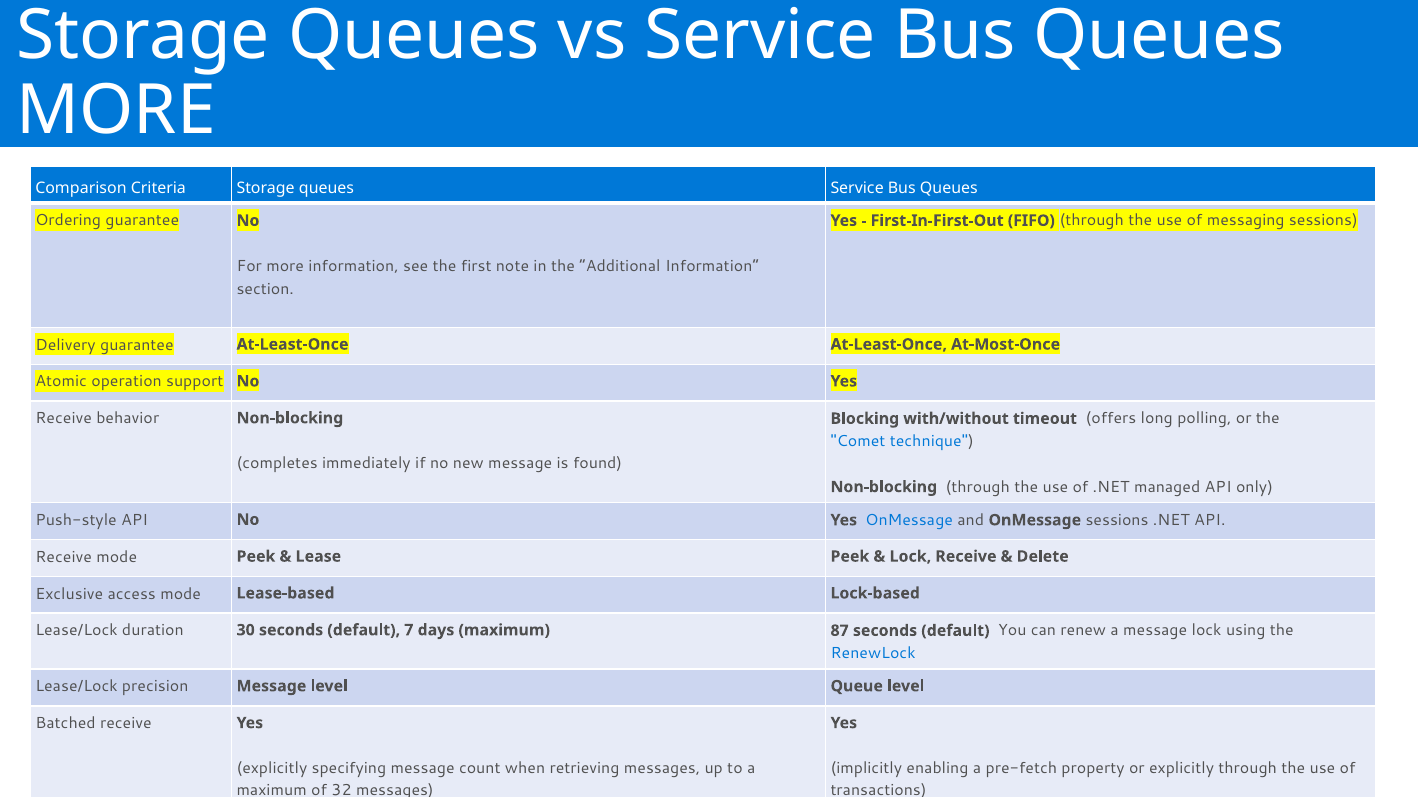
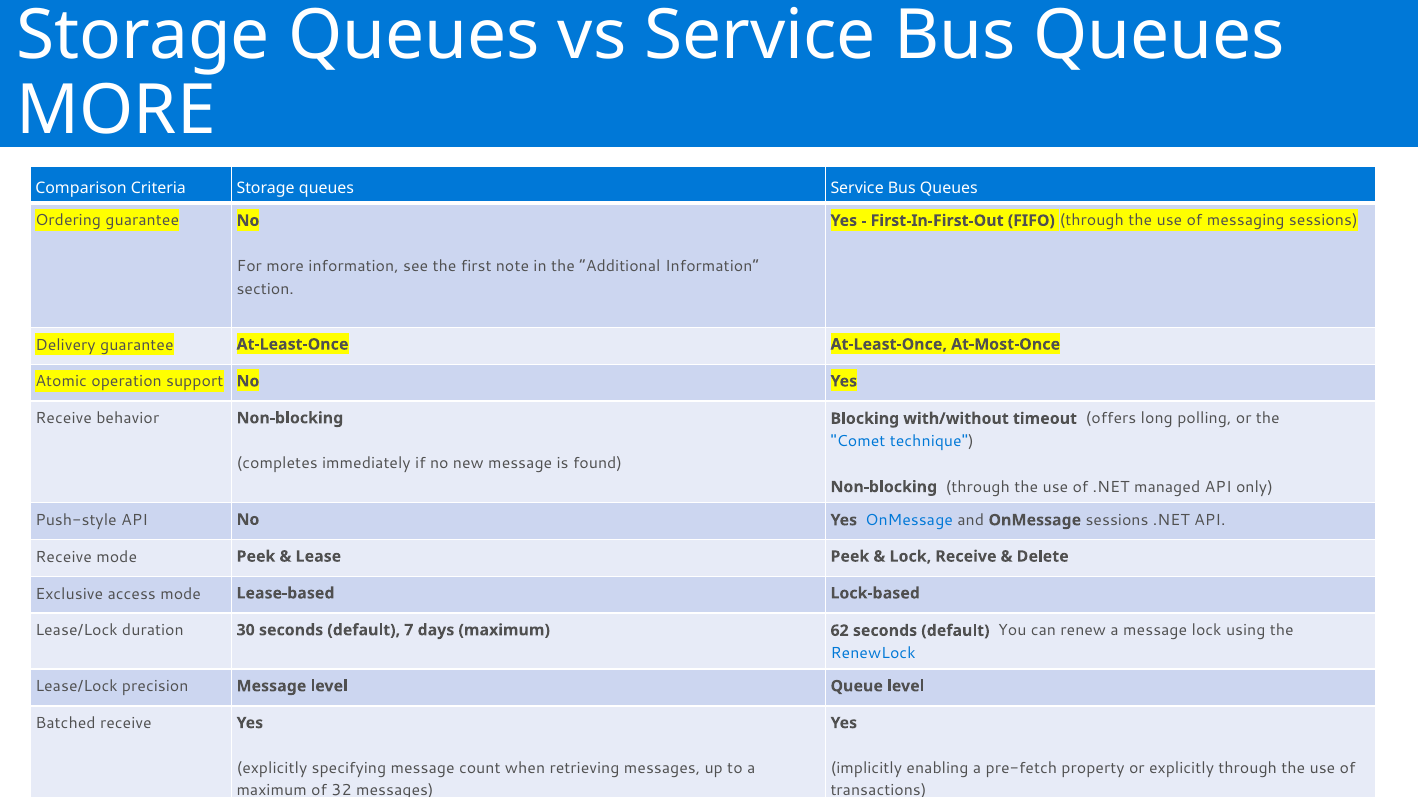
87: 87 -> 62 (840, 631)
